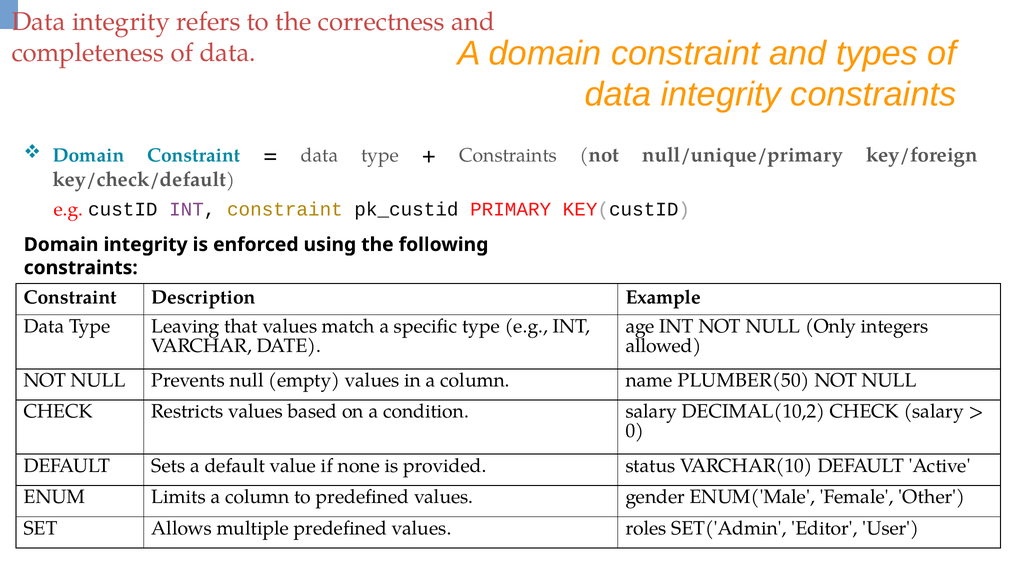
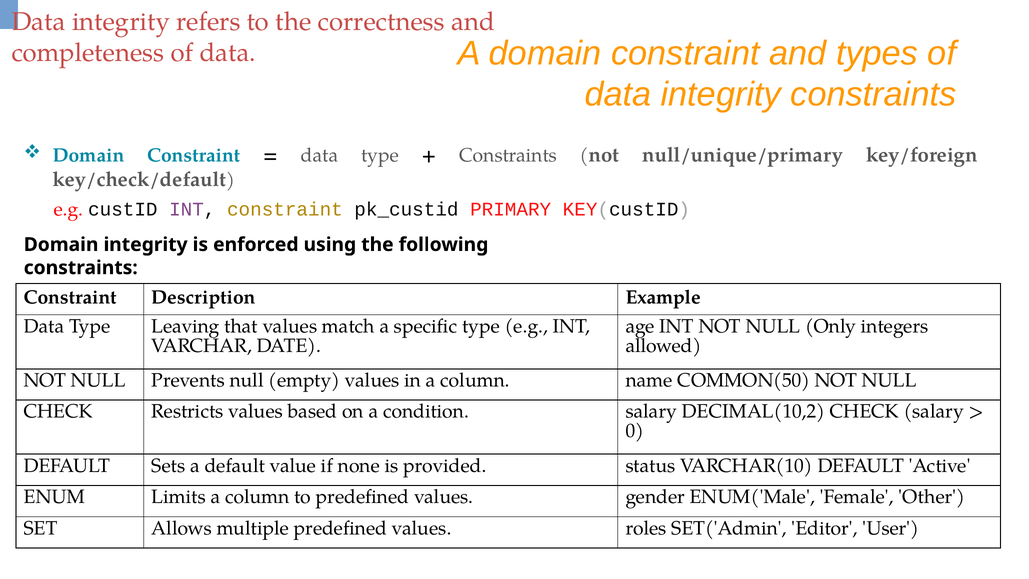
PLUMBER(50: PLUMBER(50 -> COMMON(50 (744, 380)
